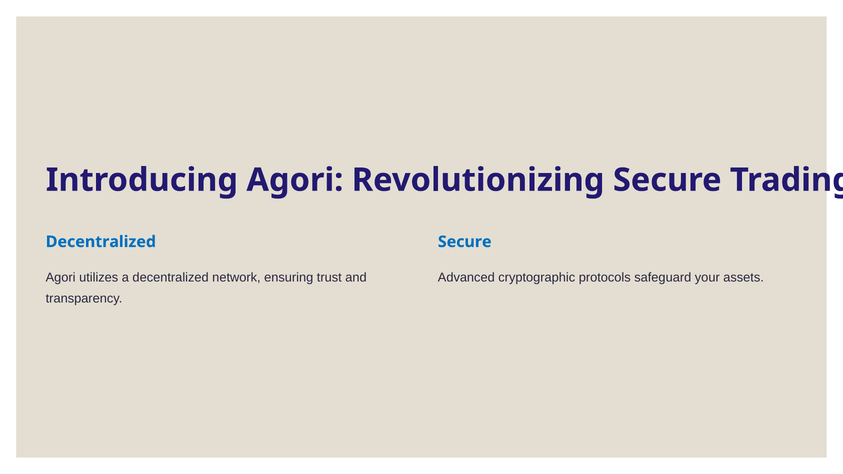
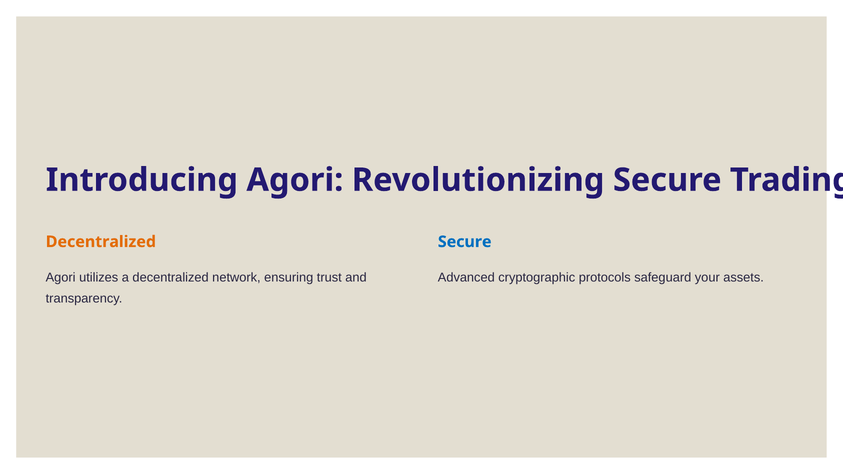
Decentralized colour: blue -> orange (101, 242)
